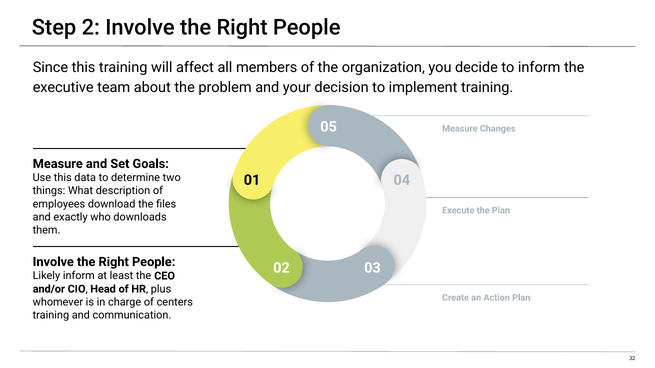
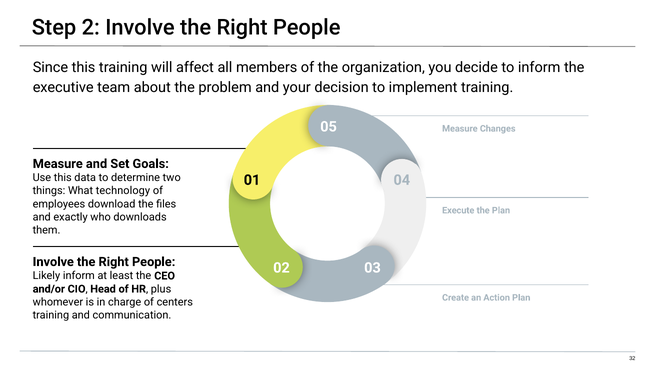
description: description -> technology (123, 191)
